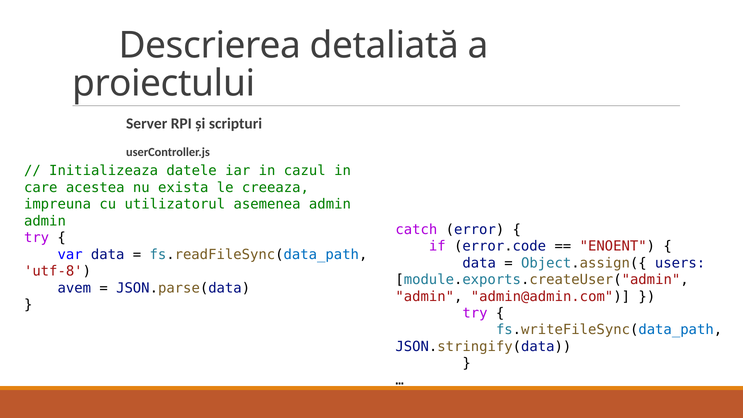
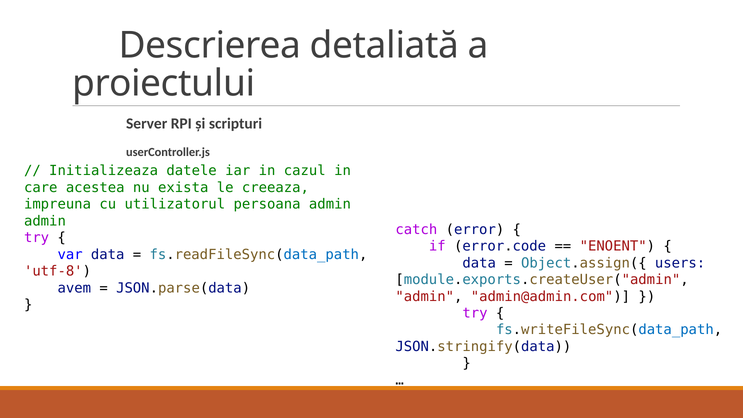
asemenea: asemenea -> persoana (267, 204)
